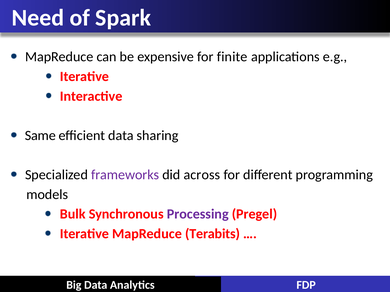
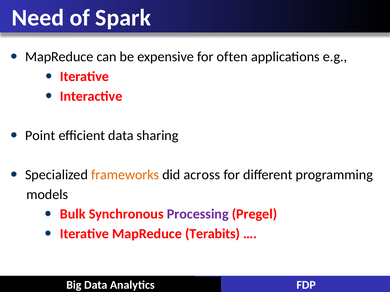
finite: finite -> often (232, 57)
Same: Same -> Point (40, 136)
frameworks colour: purple -> orange (125, 175)
